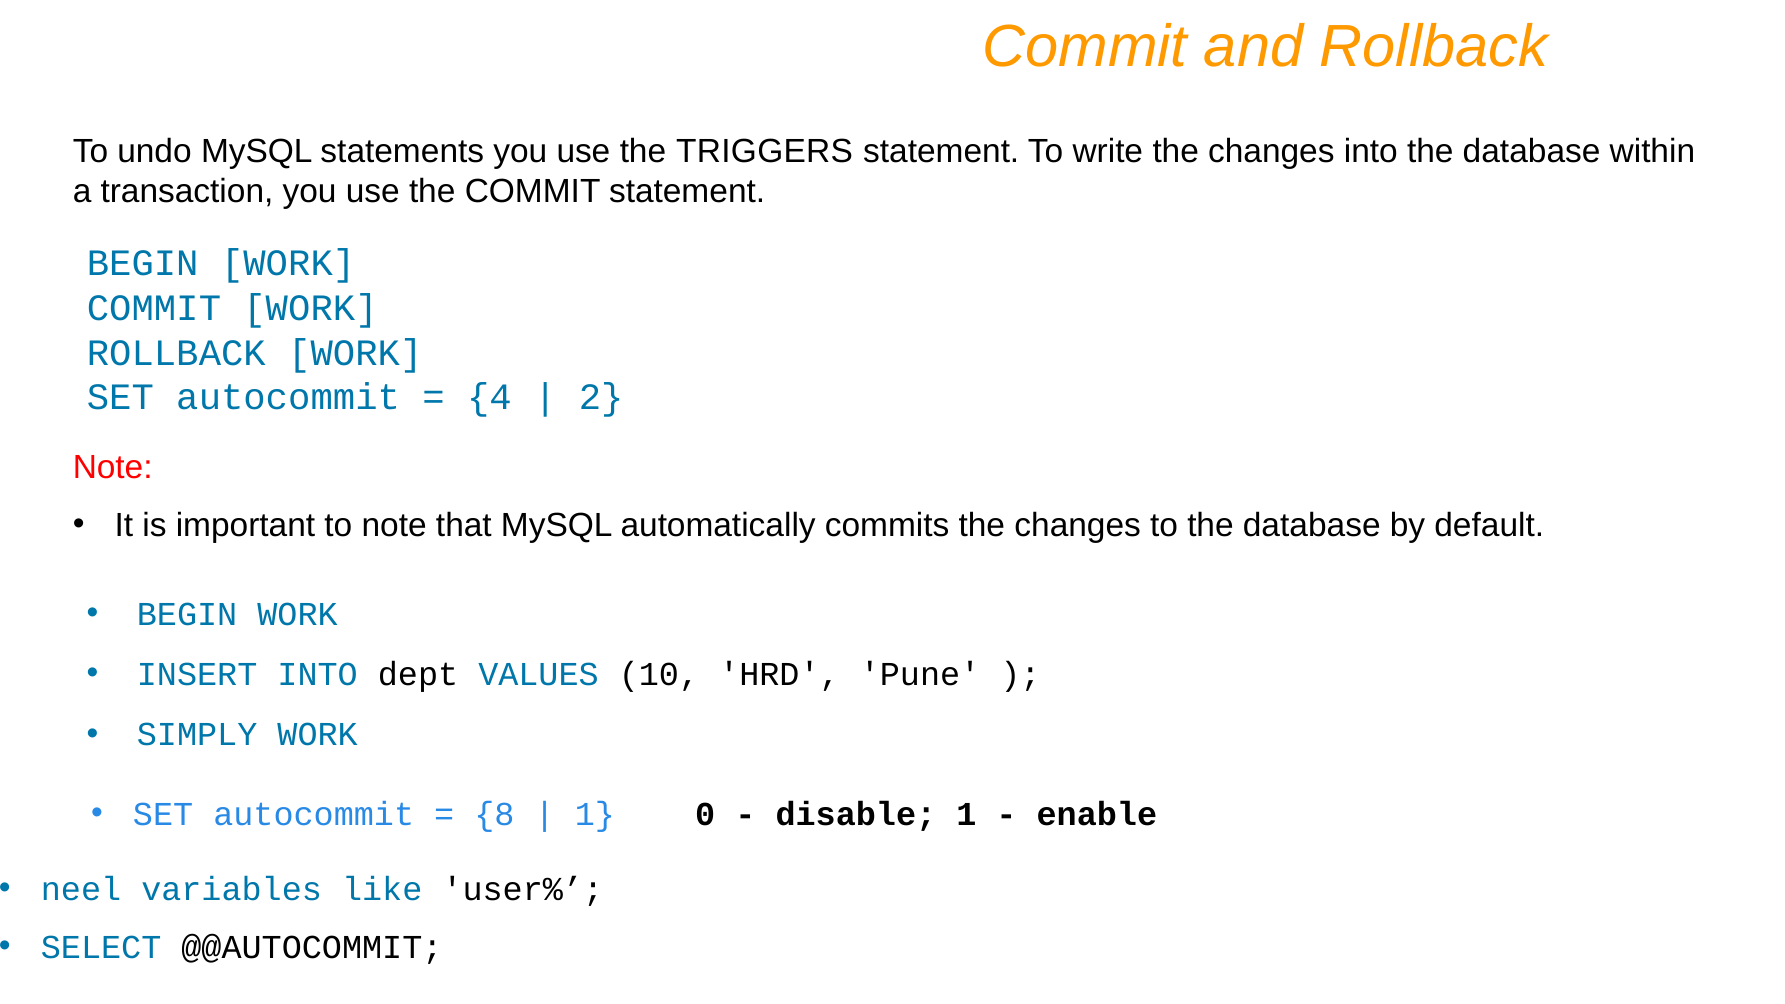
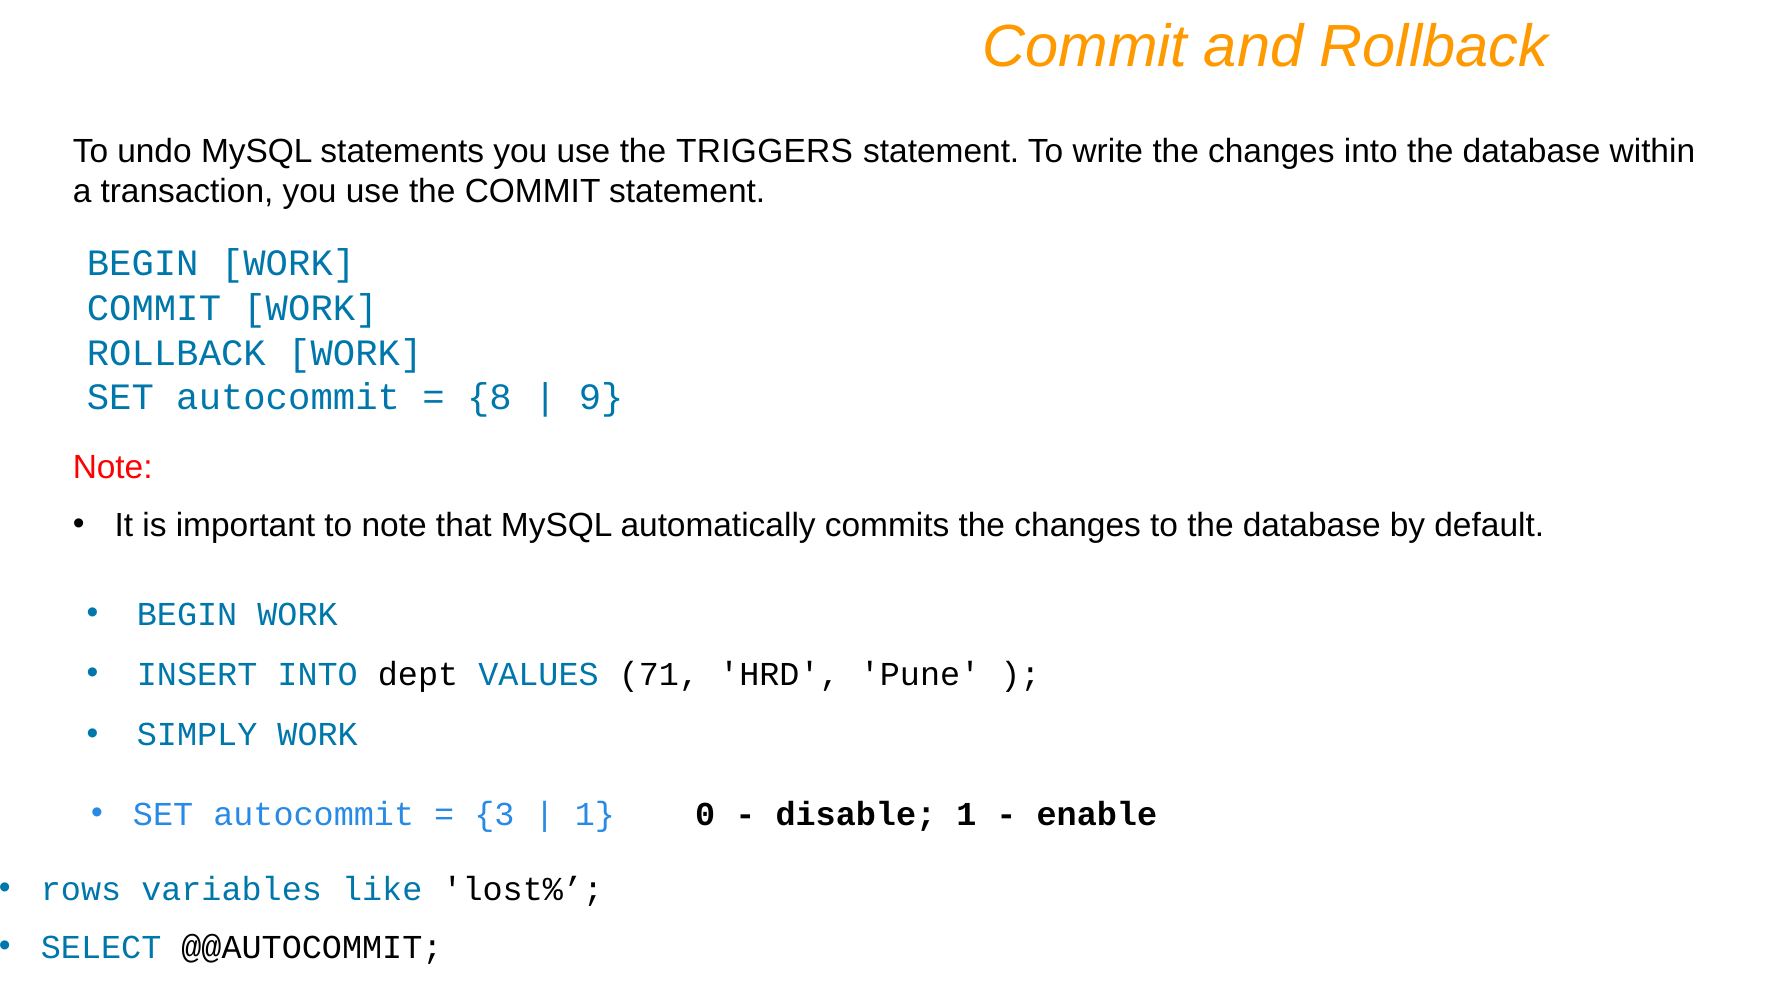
4: 4 -> 8 (489, 398)
2: 2 -> 9 (601, 398)
10: 10 -> 71 (659, 675)
8: 8 -> 3 (494, 814)
neel: neel -> rows (81, 889)
user%: user% -> lost% (523, 889)
